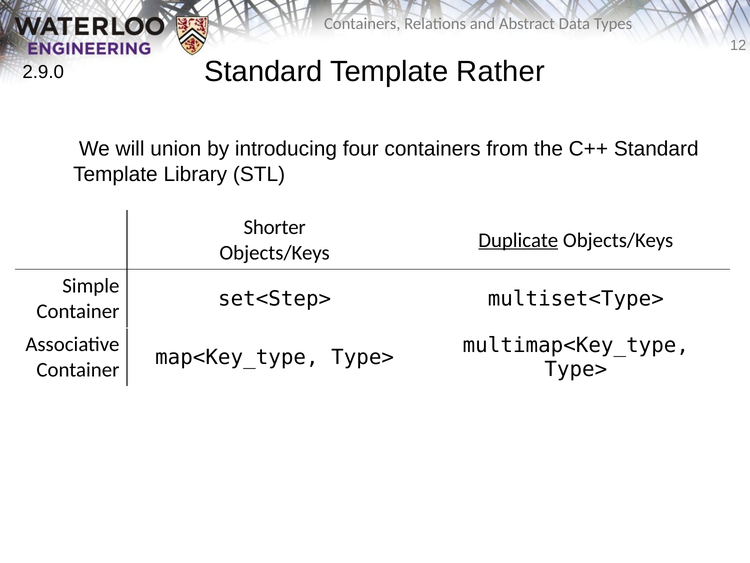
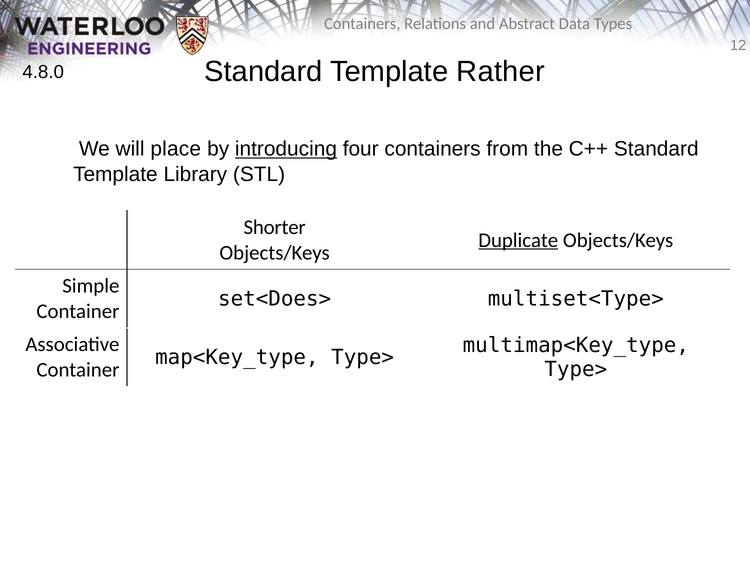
2.9.0: 2.9.0 -> 4.8.0 (43, 72)
union: union -> place (176, 149)
introducing underline: none -> present (286, 149)
set<Step>: set<Step> -> set<Does> (275, 299)
